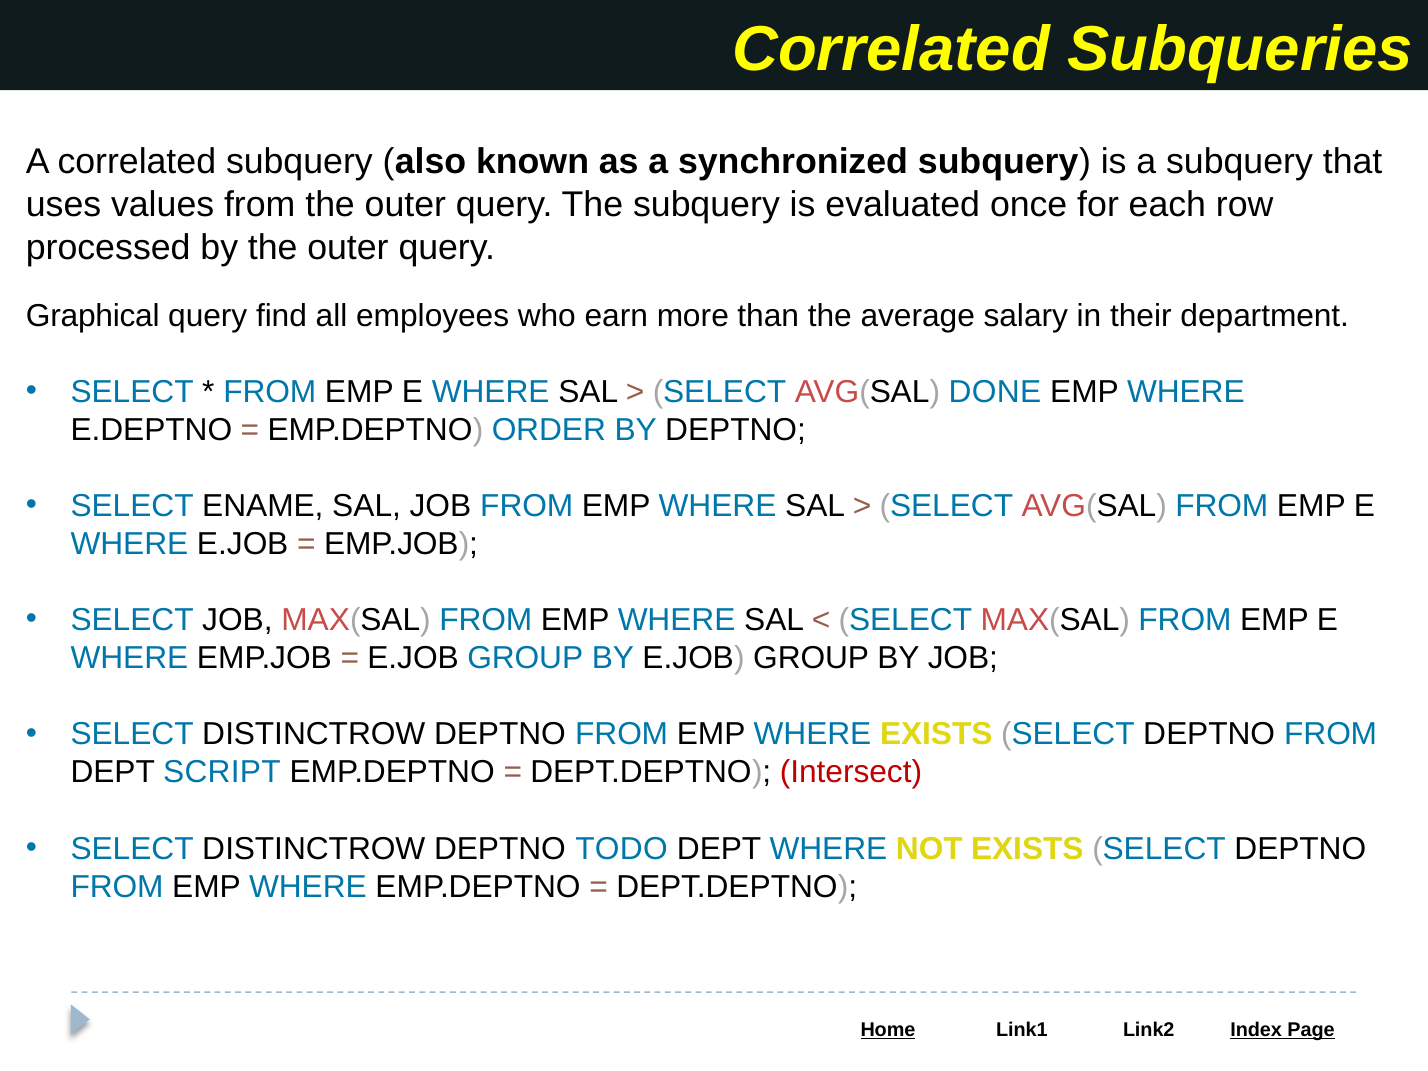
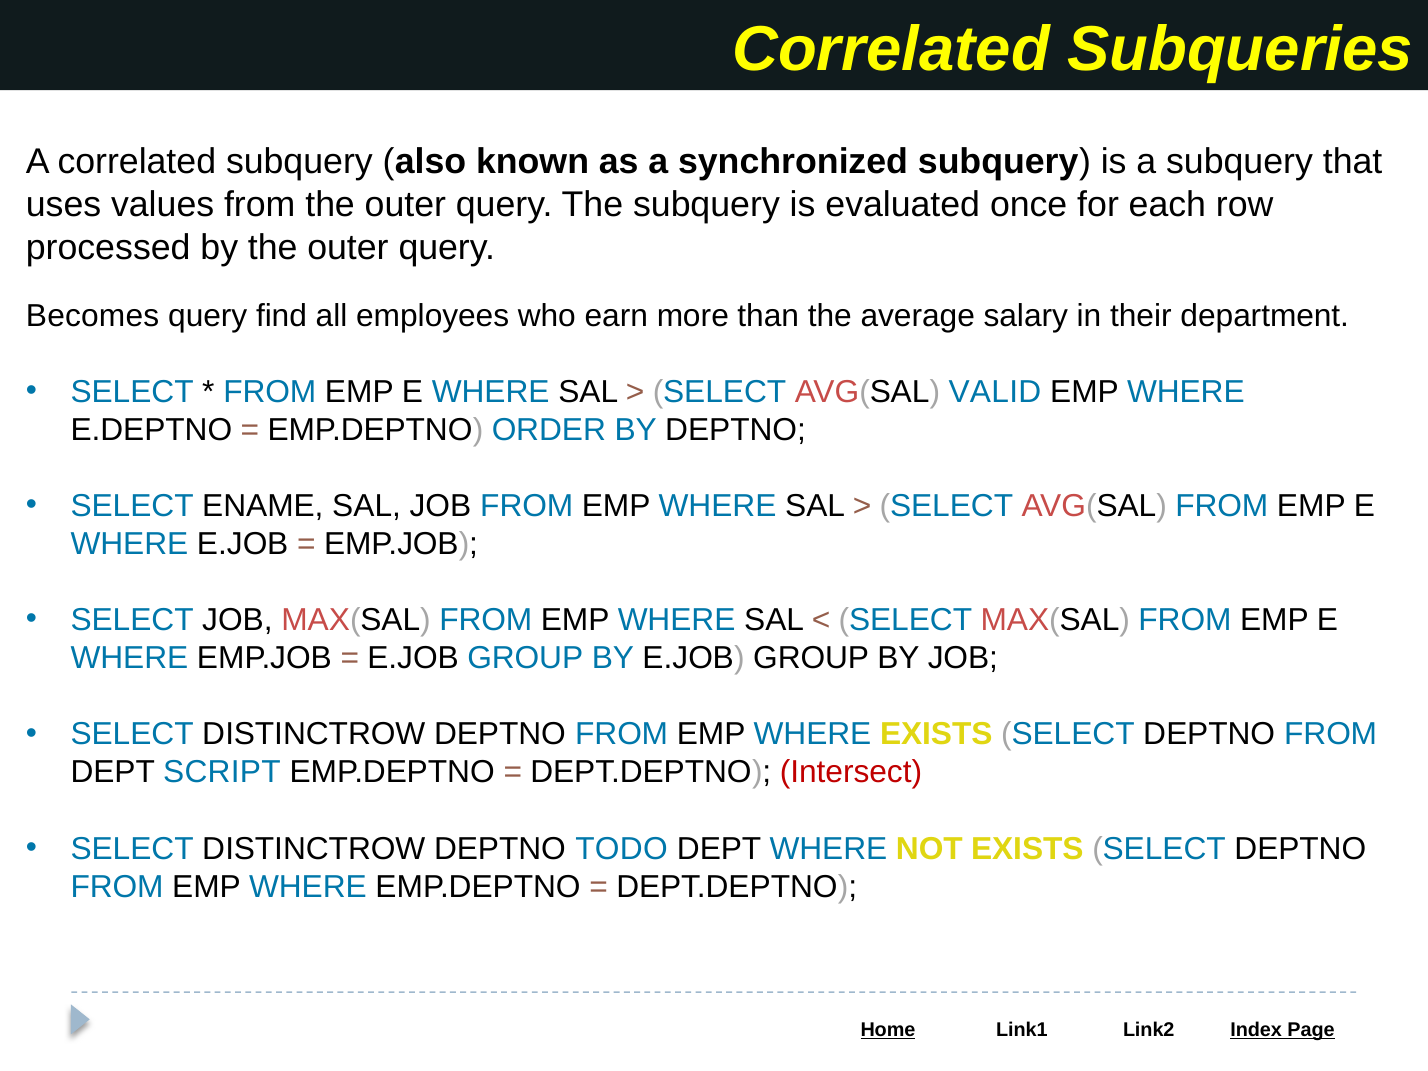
Graphical: Graphical -> Becomes (93, 316)
DONE: DONE -> VALID (995, 392)
